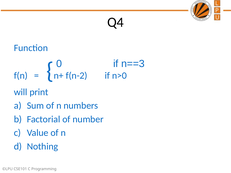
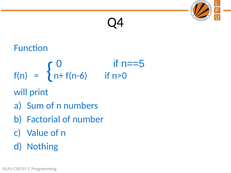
n==3: n==3 -> n==5 (133, 64)
f(n-2: f(n-2 -> f(n-6 (77, 76)
